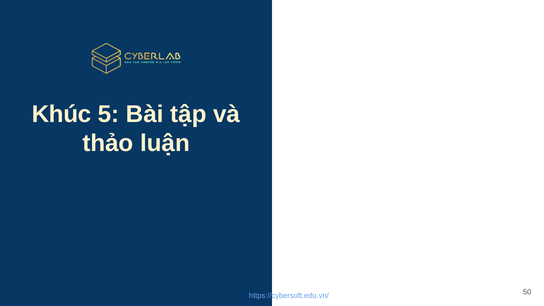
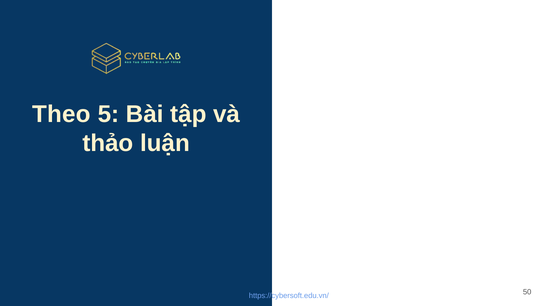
Khúc: Khúc -> Theo (61, 114)
